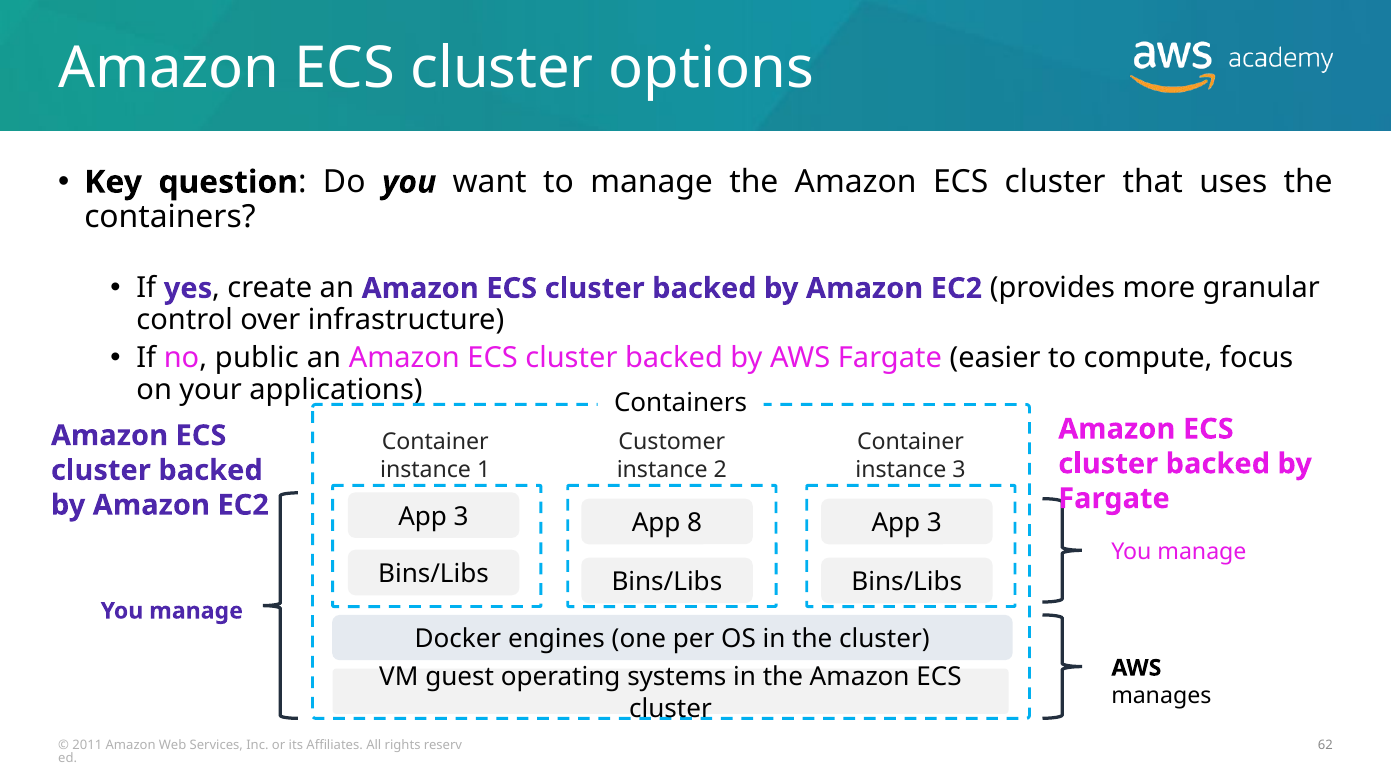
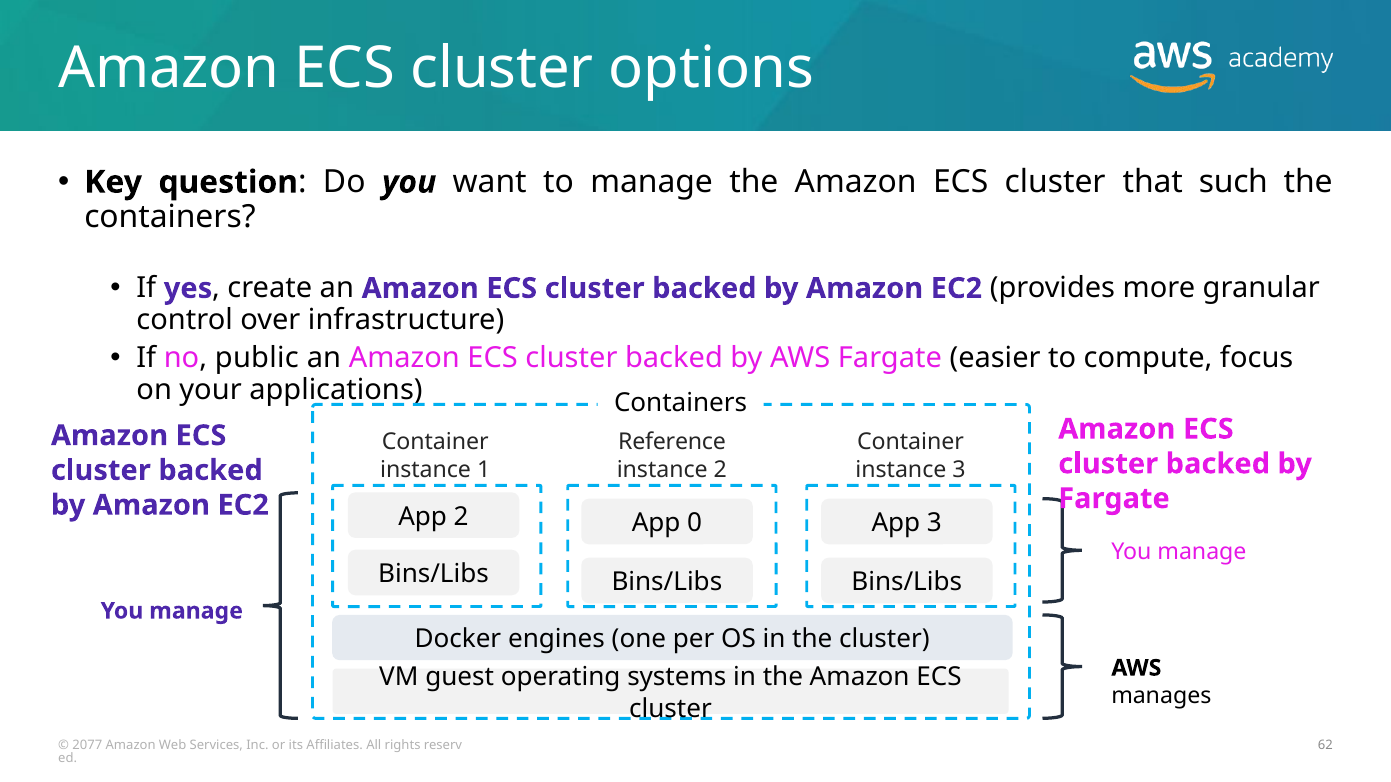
uses: uses -> such (1233, 182)
Customer: Customer -> Reference (672, 442)
3: 3 -> 2 (461, 517)
8: 8 -> 0 (695, 524)
2011: 2011 -> 2077 (87, 746)
